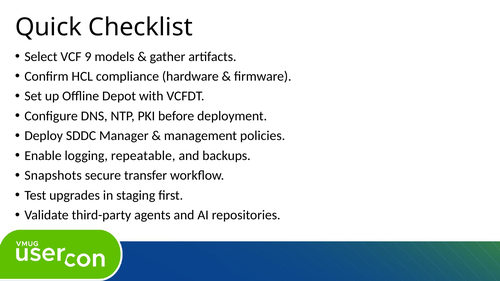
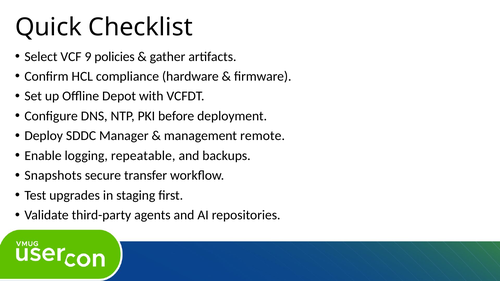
models: models -> policies (115, 57)
policies: policies -> remote (263, 136)
